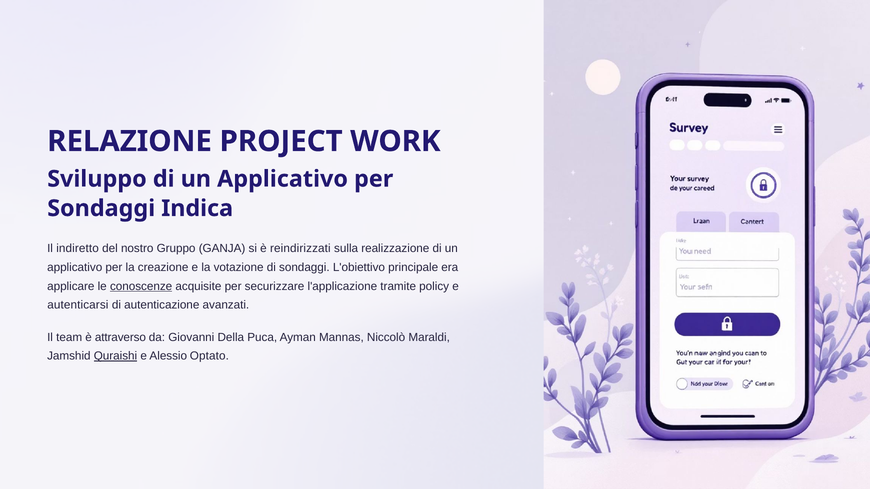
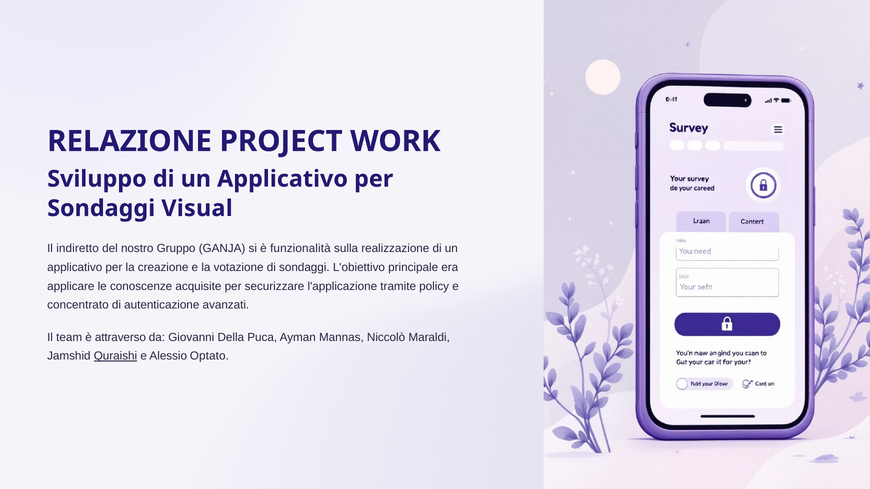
Indica: Indica -> Visual (197, 209)
reindirizzati: reindirizzati -> funzionalità (300, 249)
conoscenze underline: present -> none (141, 286)
autenticarsi: autenticarsi -> concentrato (78, 305)
